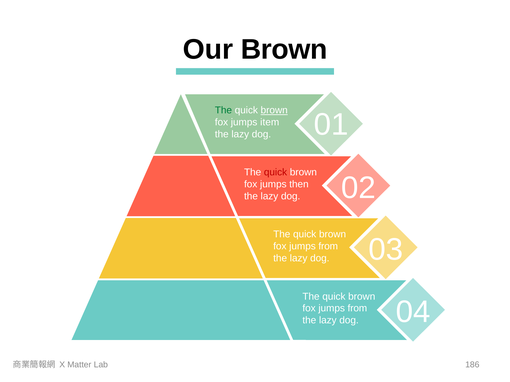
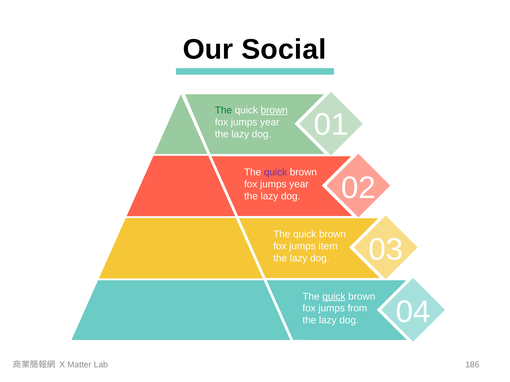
Our Brown: Brown -> Social (284, 50)
item: item -> year (270, 122)
quick colour: red -> purple (276, 173)
then: then -> year (299, 185)
from: from -> item (328, 247)
quick underline: none -> present (334, 297)
